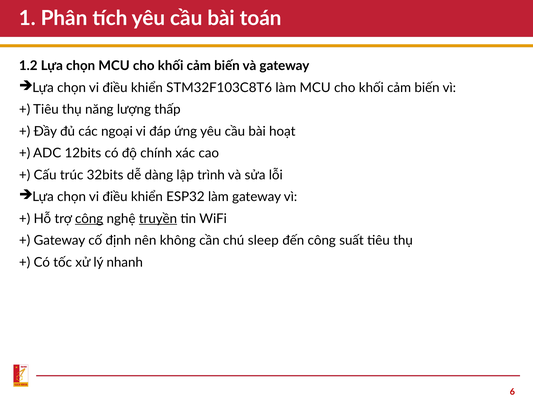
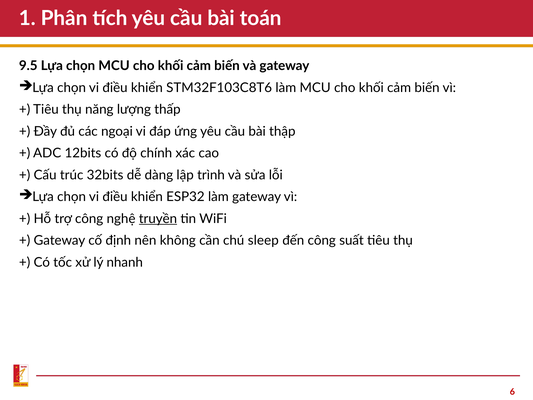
1.2: 1.2 -> 9.5 (28, 66)
hoạt: hoạt -> thập (282, 131)
công underline: present -> none (89, 218)
